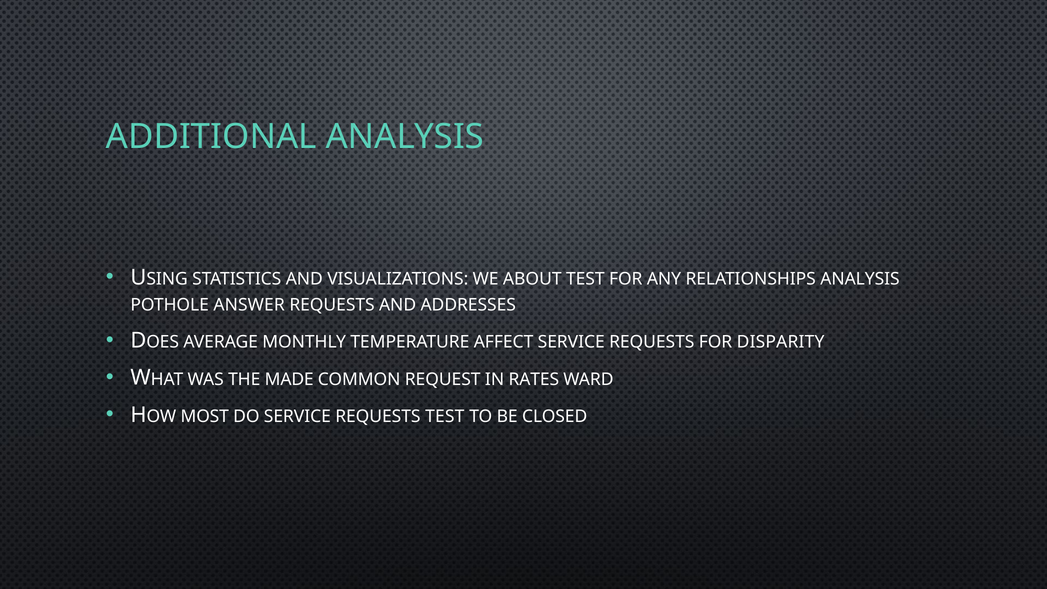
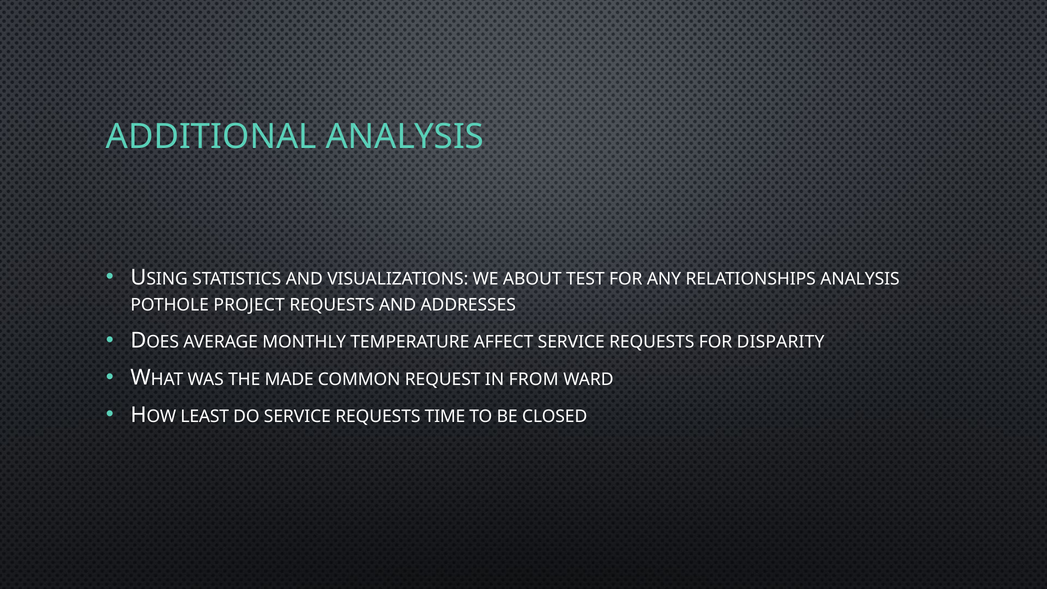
ANSWER: ANSWER -> PROJECT (249, 305)
RATES: RATES -> FROM (534, 379)
MOST: MOST -> LEAST (205, 416)
REQUESTS TEST: TEST -> TIME (445, 416)
